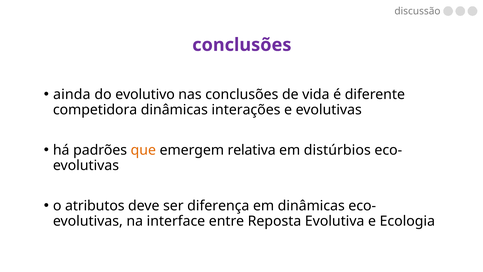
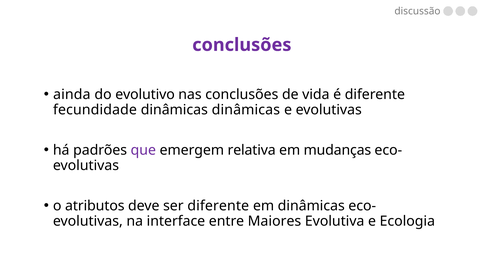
competidora: competidora -> fecundidade (95, 110)
dinâmicas interações: interações -> dinâmicas (246, 110)
que colour: orange -> purple (143, 150)
distúrbios: distúrbios -> mudanças (337, 150)
ser diferença: diferença -> diferente (218, 206)
Reposta: Reposta -> Maiores (274, 221)
